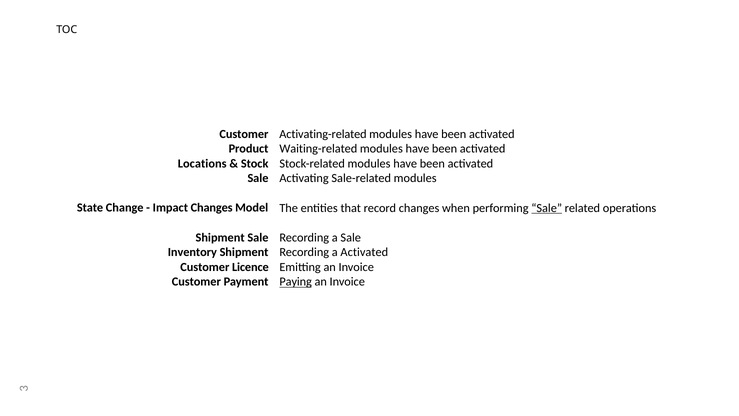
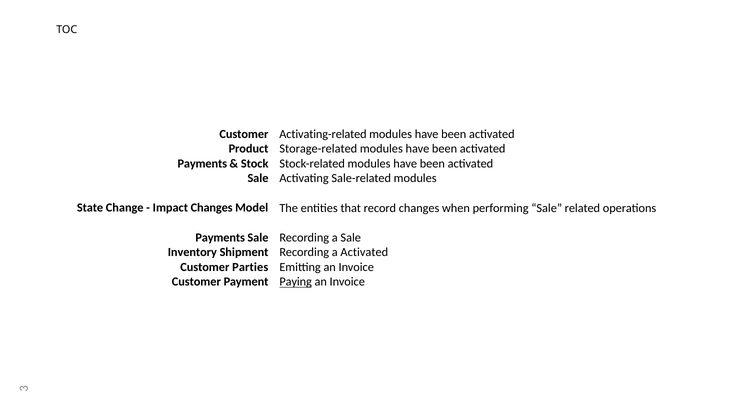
Waiting-related: Waiting-related -> Storage-related (318, 149)
Locations: Locations -> Payments (202, 163)
Sale underline: present -> none (547, 208)
Shipment: Shipment -> Payments (220, 237)
Licence: Licence -> Parties (250, 267)
